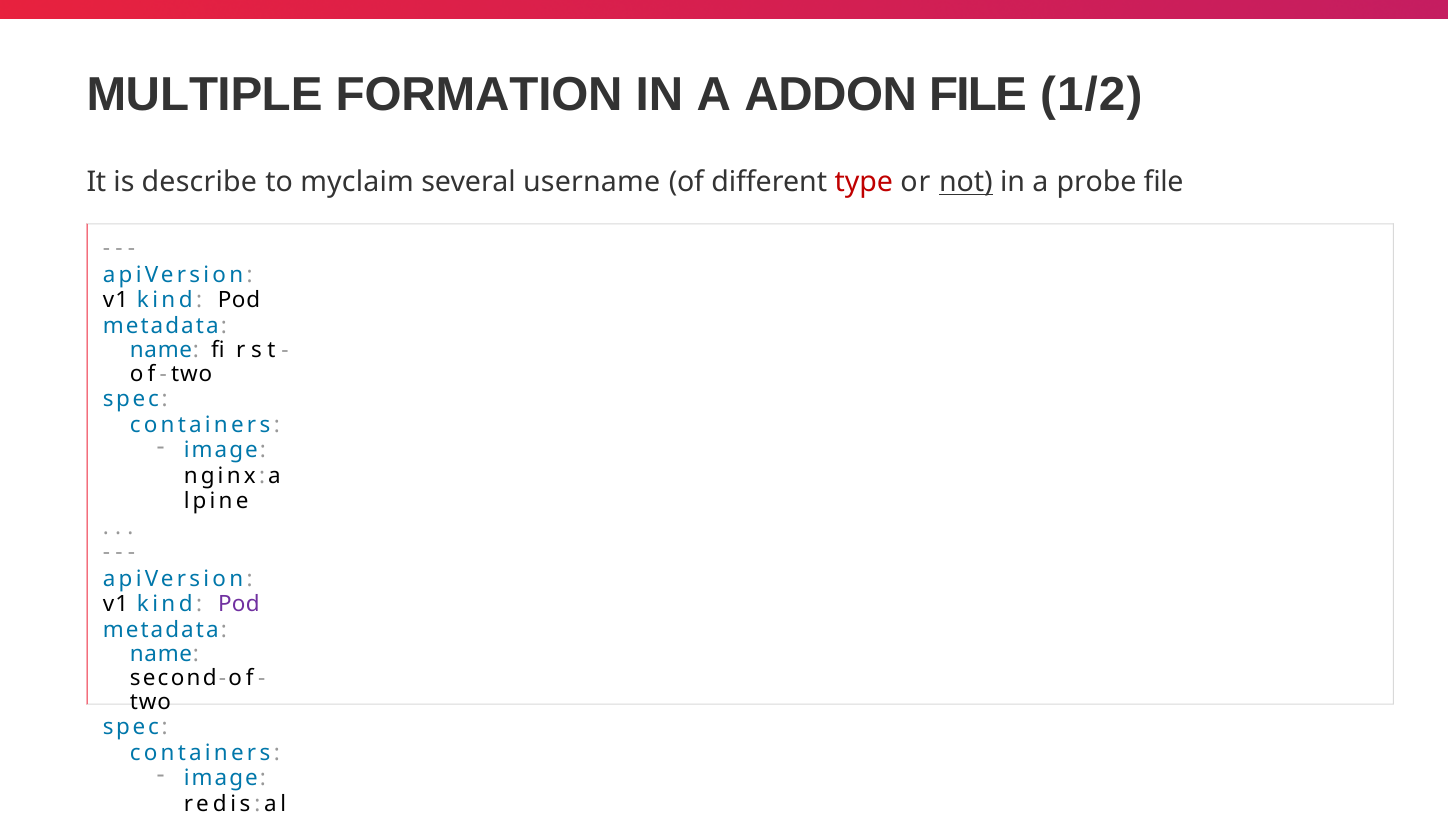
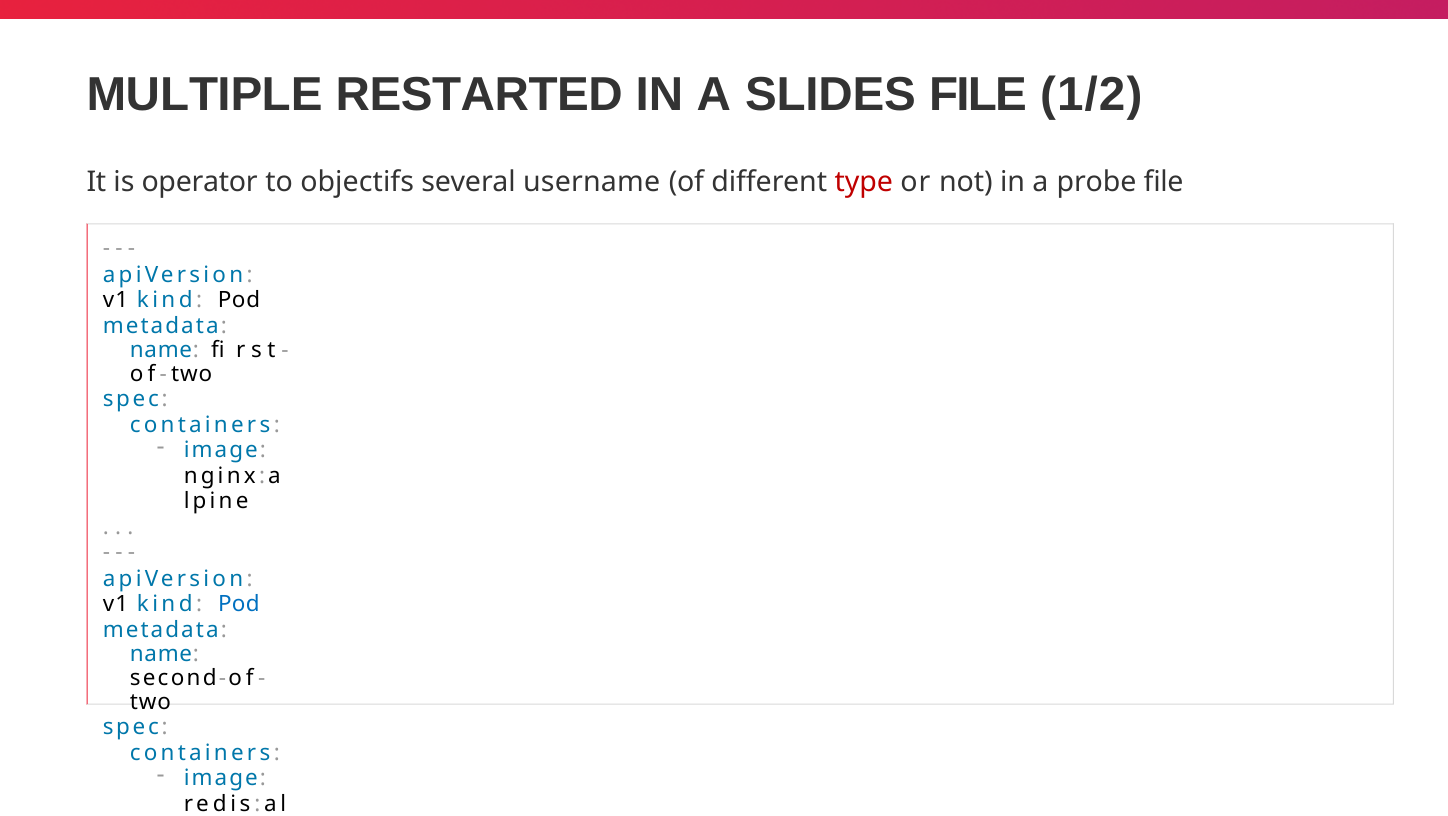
FORMATION: FORMATION -> RESTARTED (479, 94)
ADDON: ADDON -> SLIDES (830, 94)
describe: describe -> operator (200, 182)
myclaim: myclaim -> objectifs (357, 182)
not underline: present -> none (966, 182)
Pod colour: purple -> blue (239, 604)
